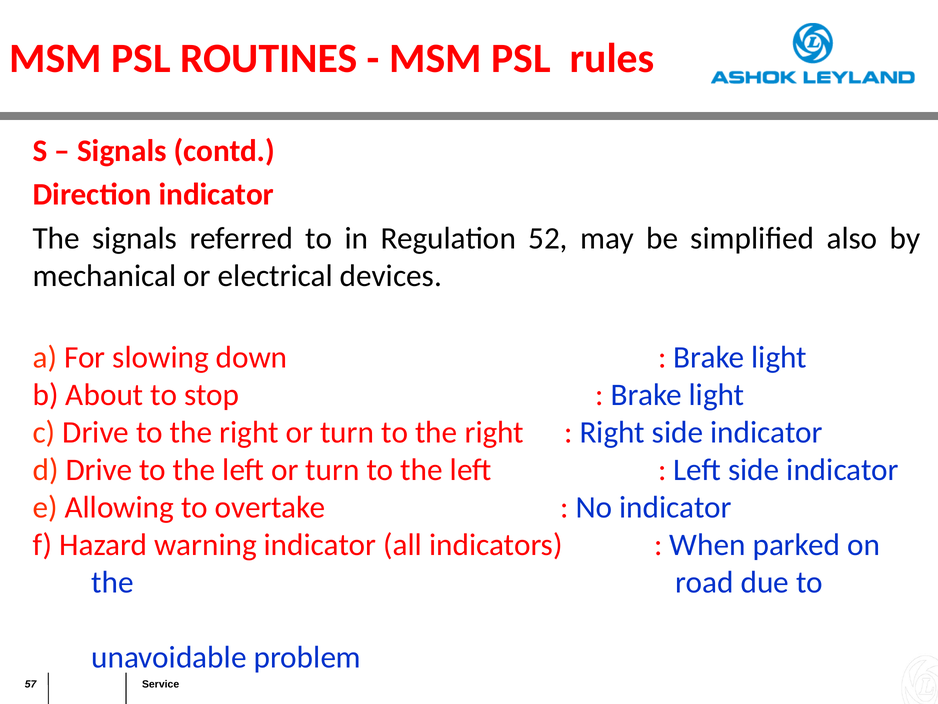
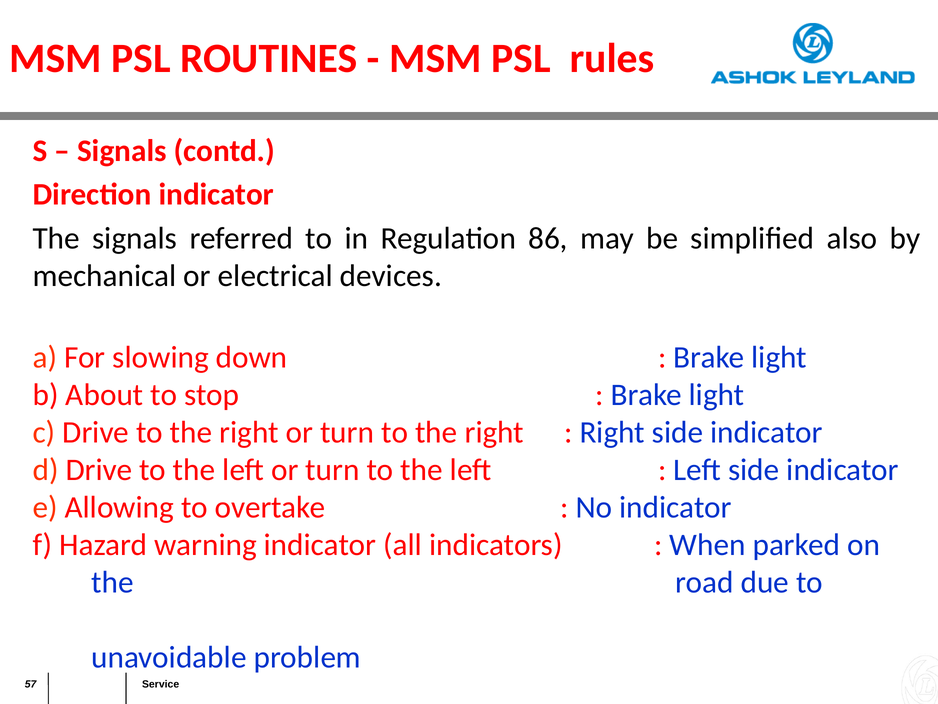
52: 52 -> 86 (548, 238)
